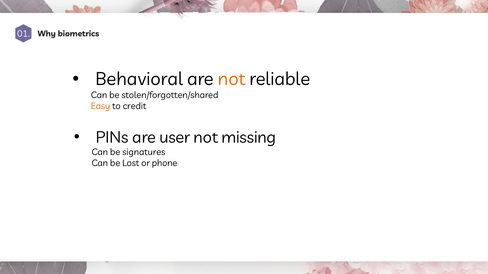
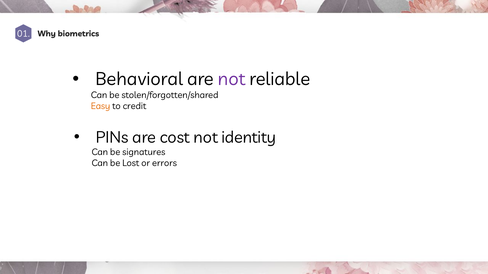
not colour: orange -> purple (232, 79)
user: user -> cost (175, 138)
missing: missing -> identity (249, 138)
phone: phone -> errors (165, 163)
